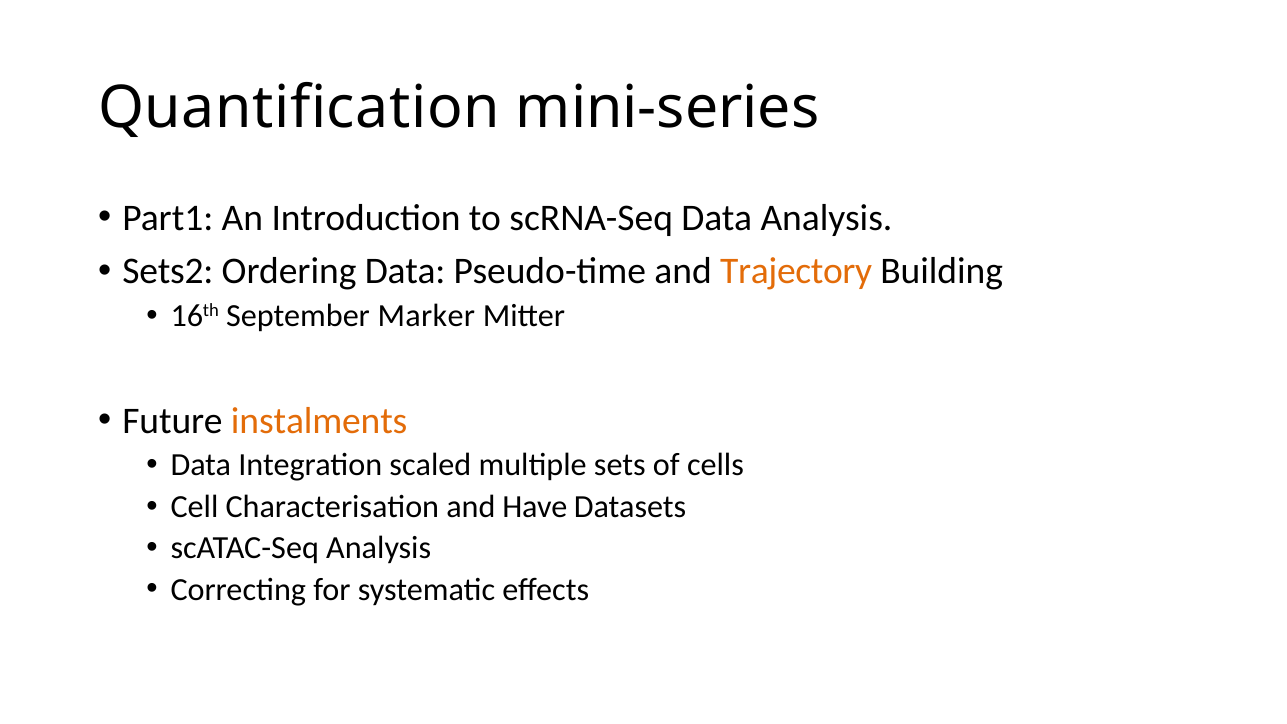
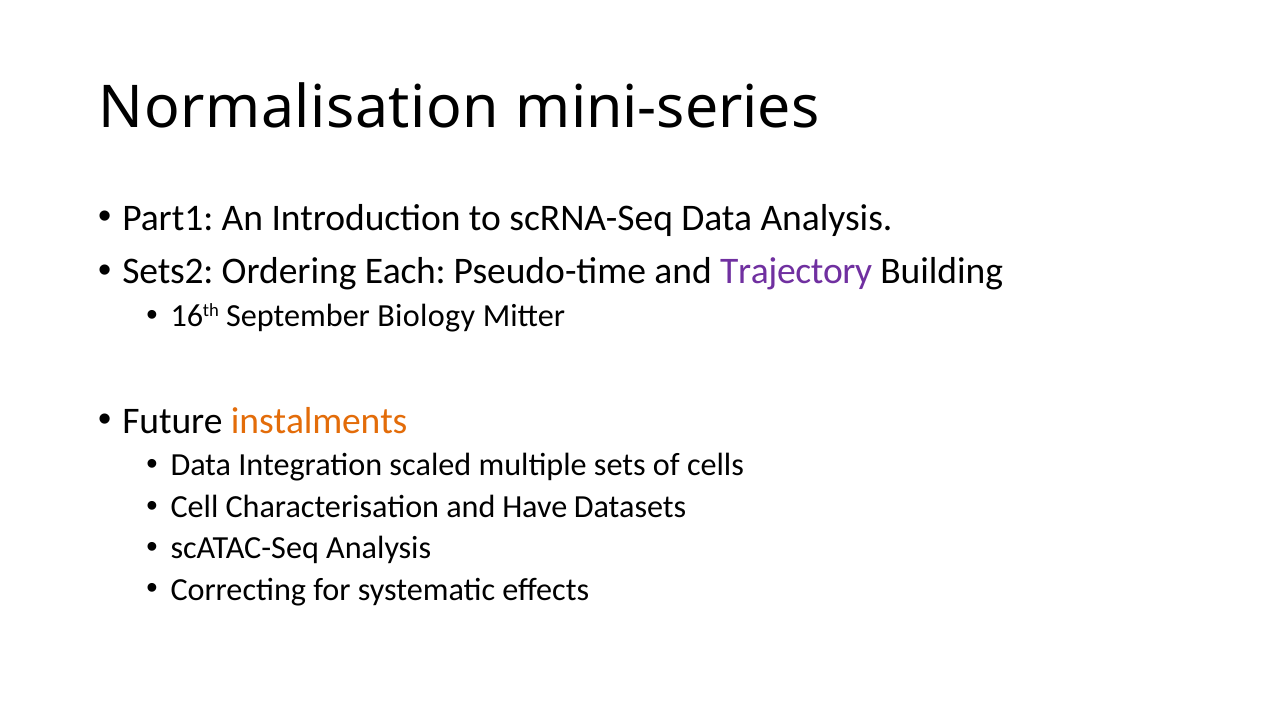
Quantification: Quantification -> Normalisation (299, 108)
Ordering Data: Data -> Each (405, 272)
Trajectory colour: orange -> purple (796, 272)
Marker: Marker -> Biology (426, 316)
